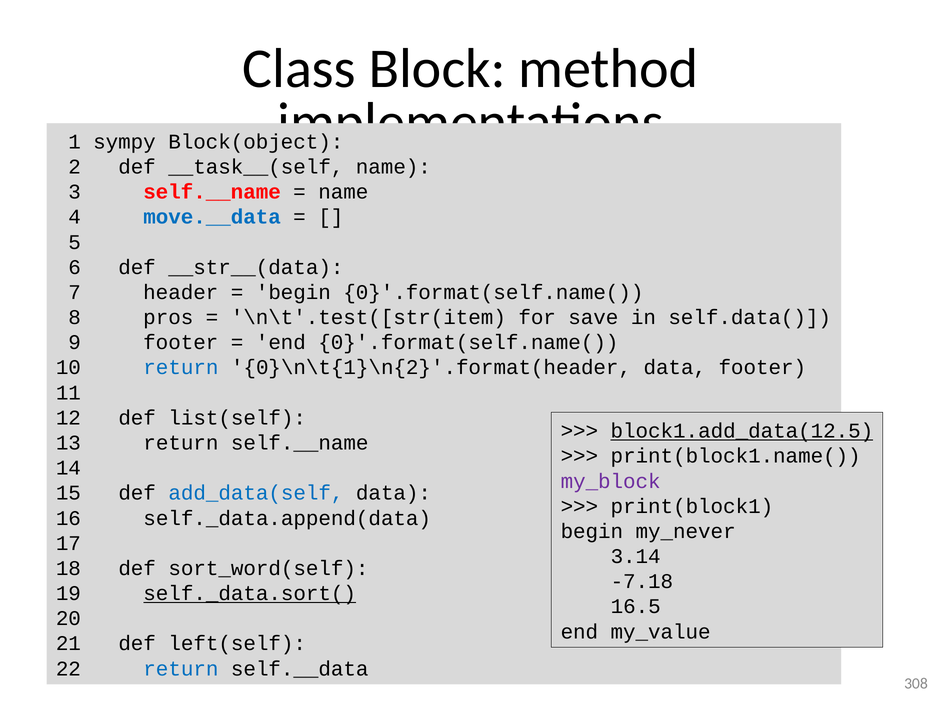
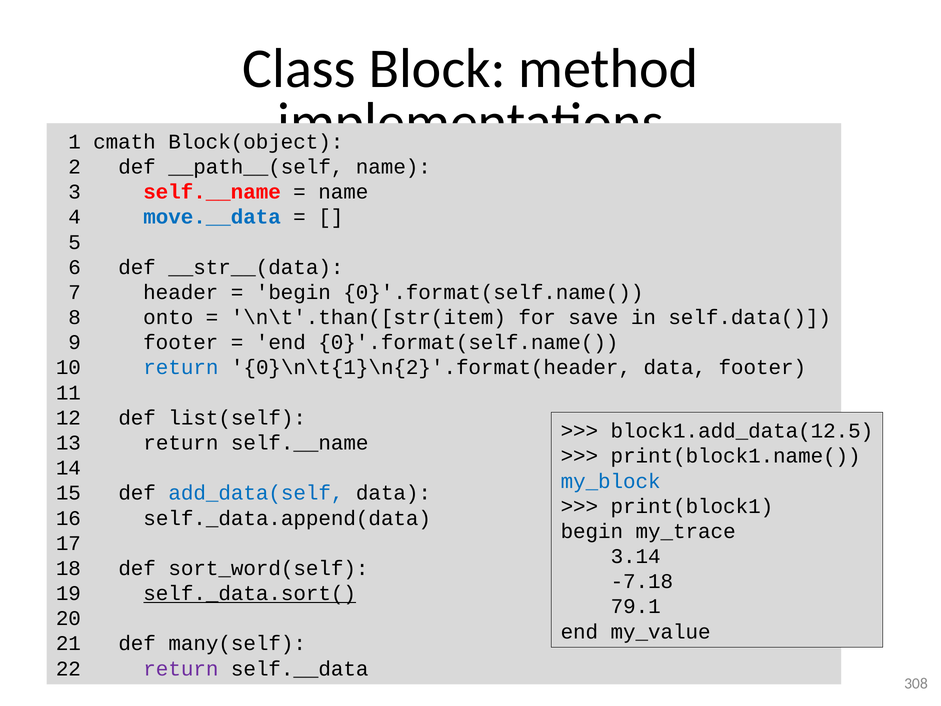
sympy: sympy -> cmath (125, 142)
__task__(self: __task__(self -> __path__(self (256, 167)
pros: pros -> onto (168, 317)
\n\t'.test([str(item: \n\t'.test([str(item -> \n\t'.than([str(item (368, 317)
block1.add_data(12.5 underline: present -> none (742, 431)
my_block colour: purple -> blue (611, 481)
my_never: my_never -> my_trace (686, 531)
16.5: 16.5 -> 79.1 (636, 606)
left(self: left(self -> many(self (237, 643)
return colour: blue -> purple (181, 668)
